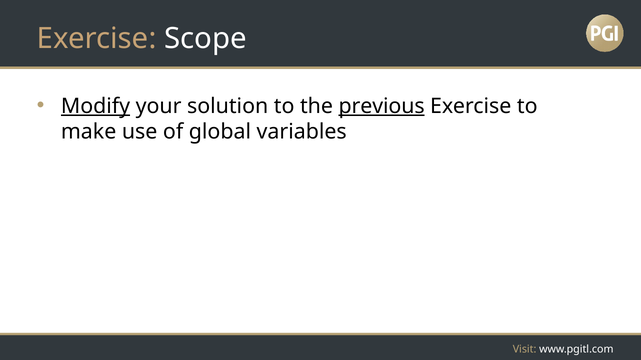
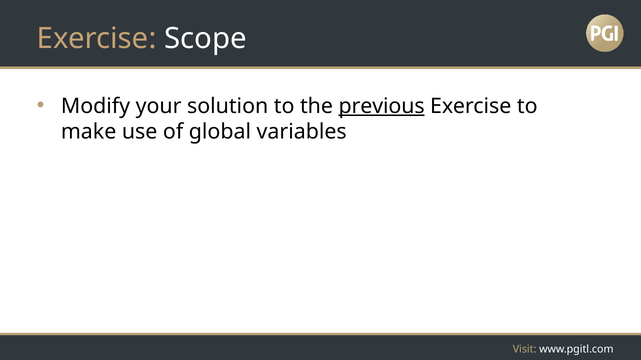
Modify underline: present -> none (95, 106)
